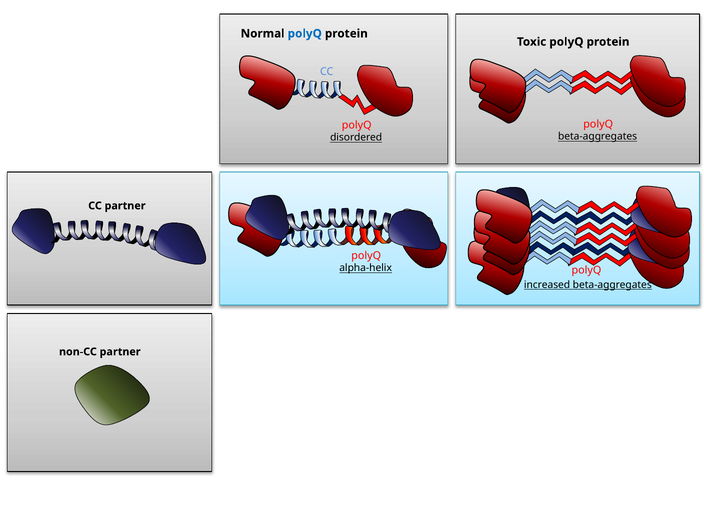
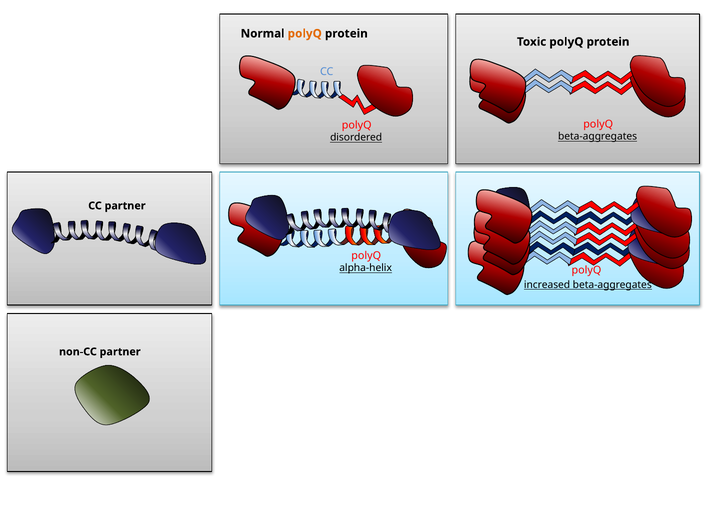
polyQ colour: blue -> orange (305, 34)
